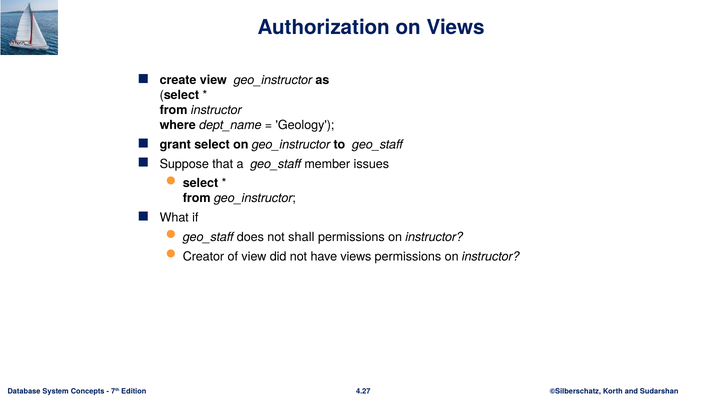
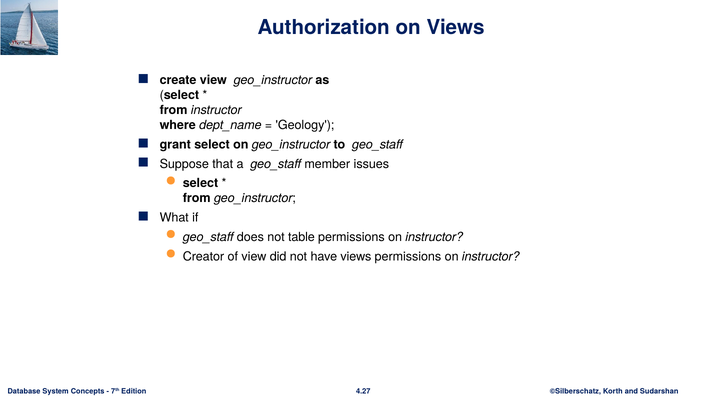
shall: shall -> table (301, 237)
